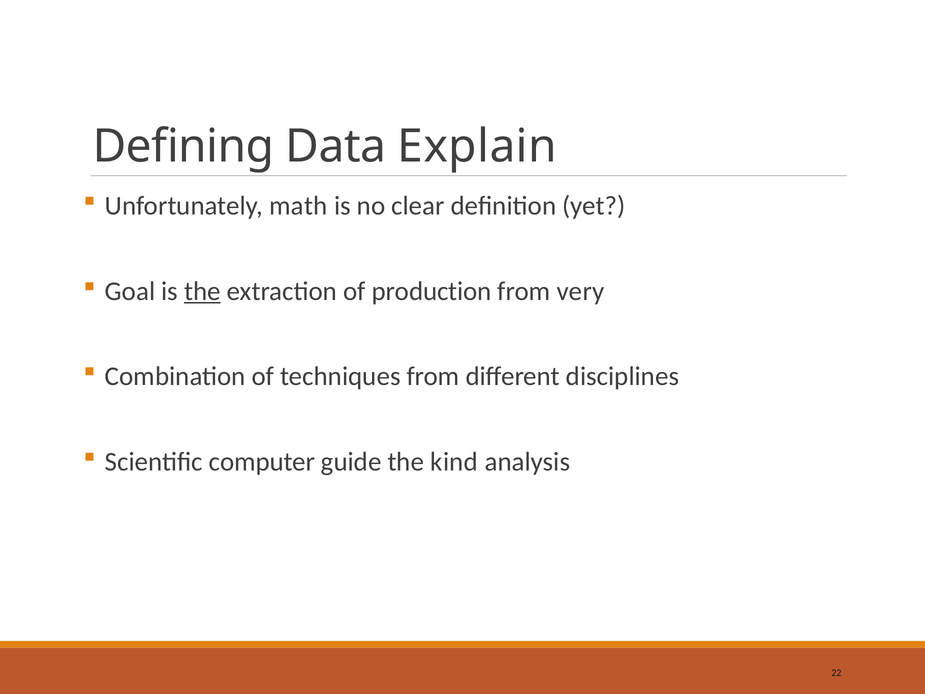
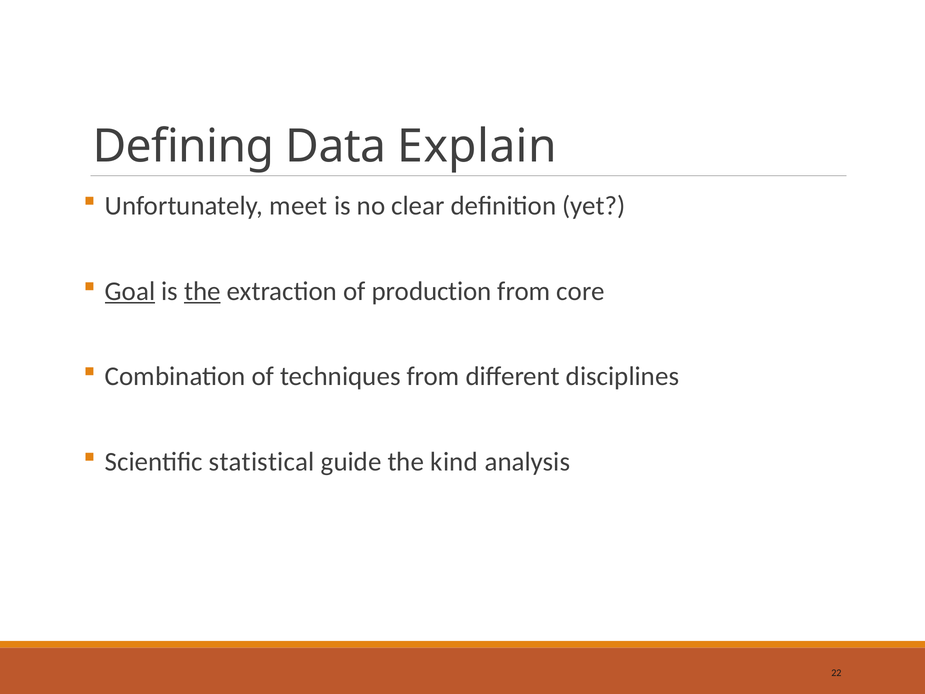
math: math -> meet (298, 206)
Goal underline: none -> present (130, 291)
very: very -> core (581, 291)
computer: computer -> statistical (262, 462)
